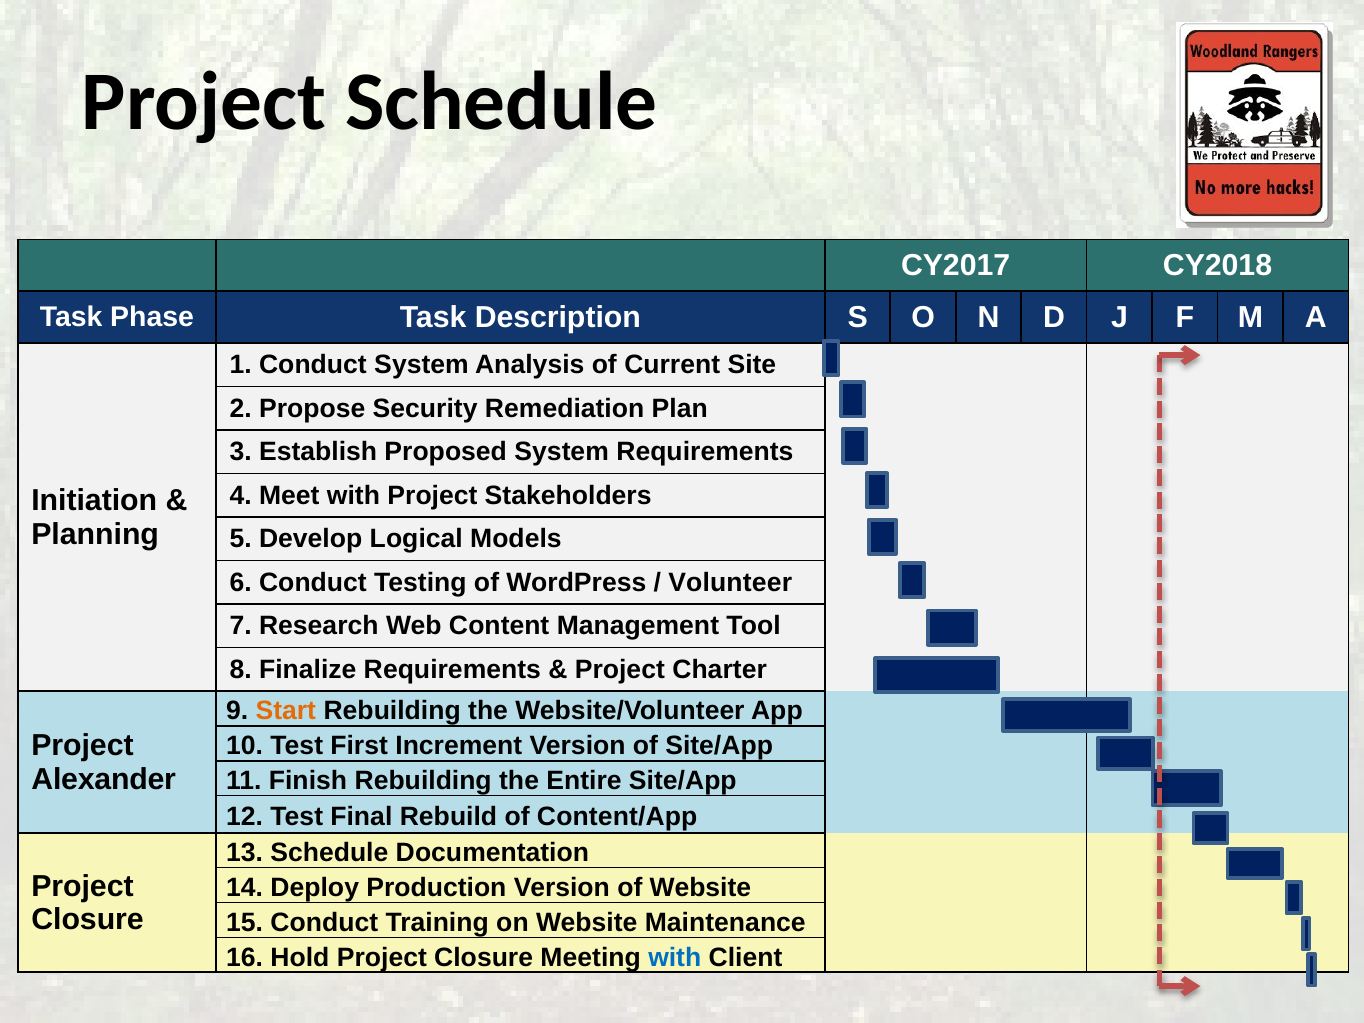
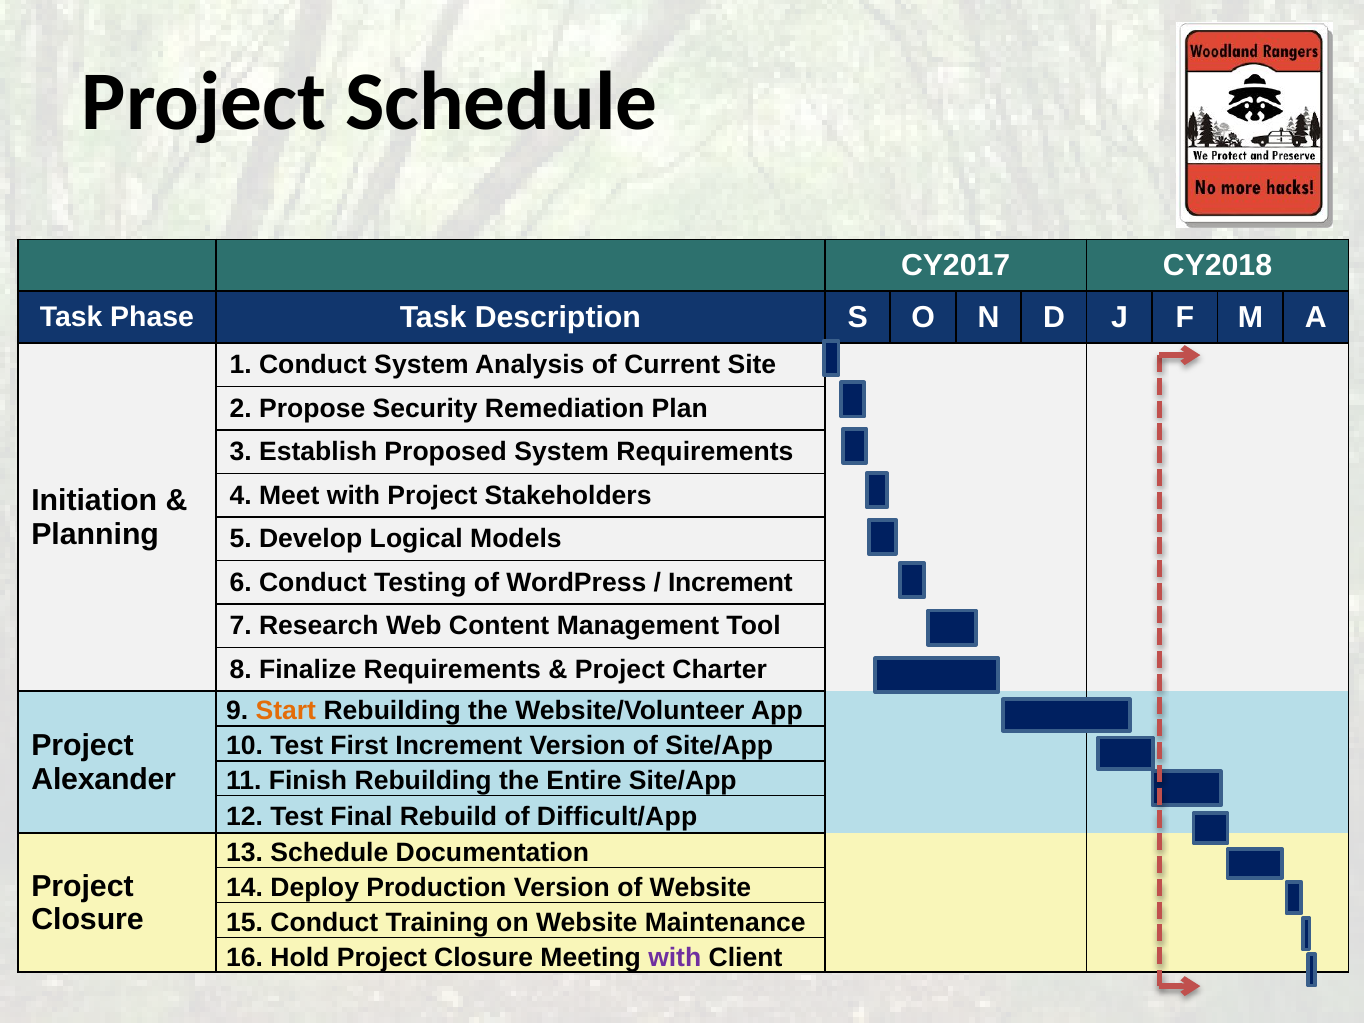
Volunteer: Volunteer -> Increment (730, 583)
Content/App: Content/App -> Difficult/App (617, 817)
with colour: blue -> purple (675, 957)
